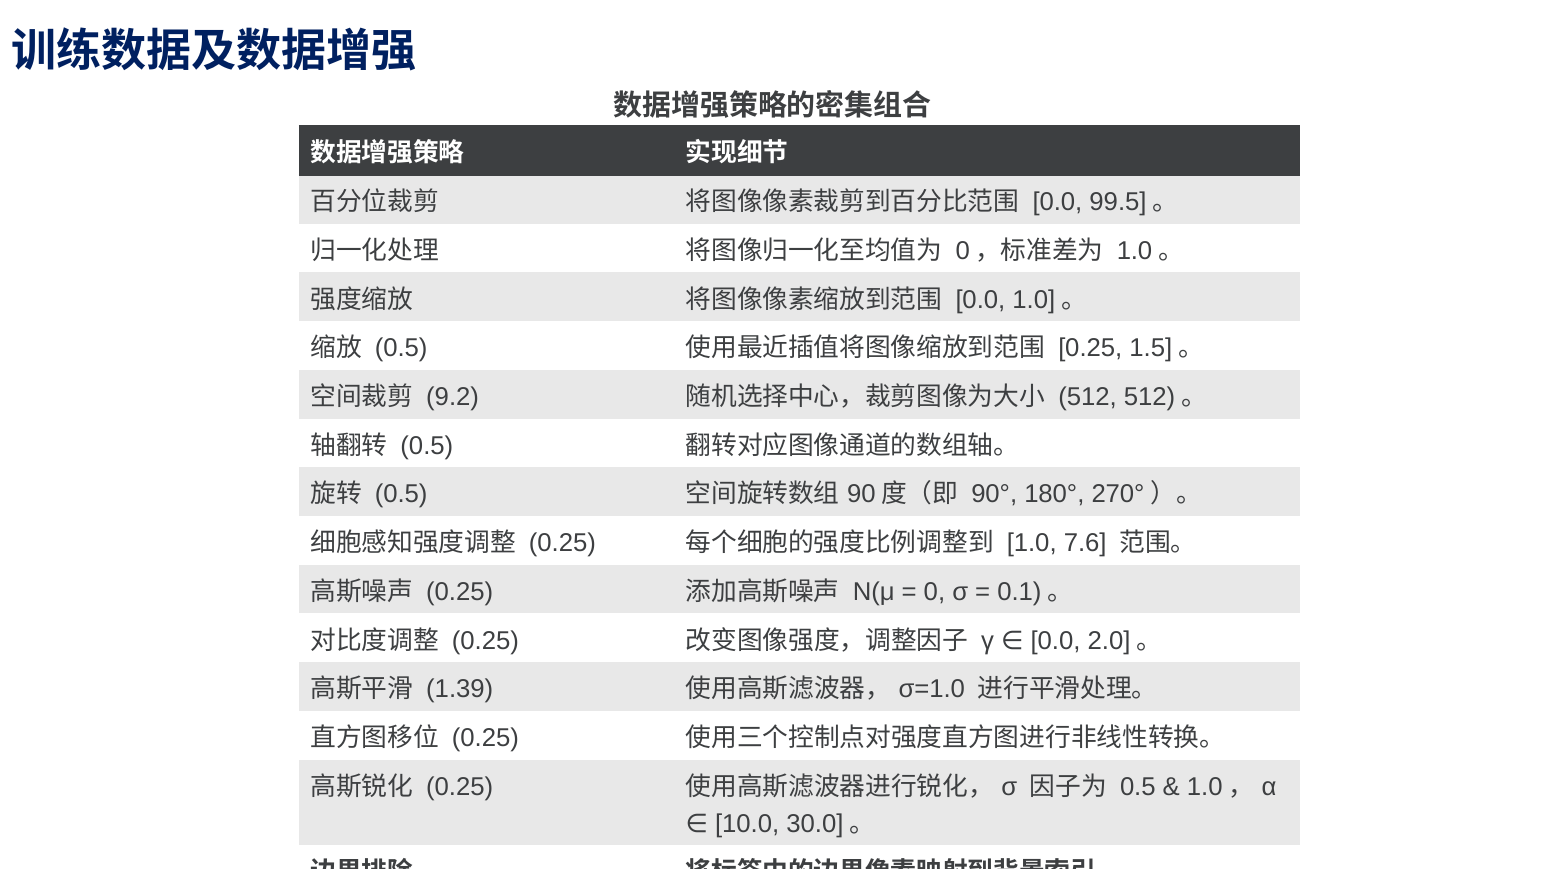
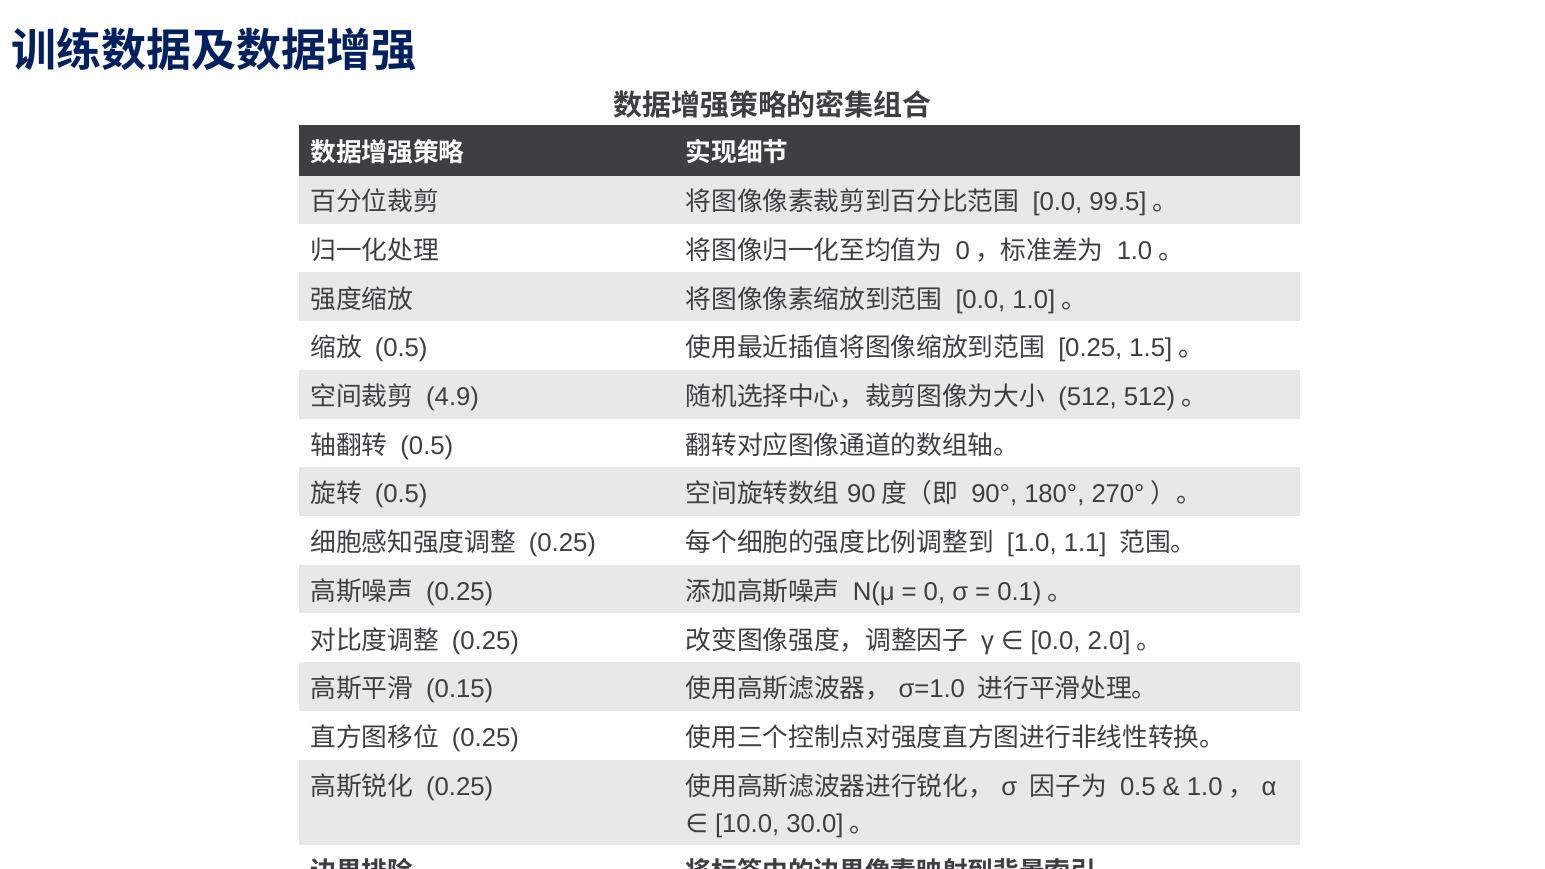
9.2: 9.2 -> 4.9 (453, 397)
7.6: 7.6 -> 1.1 (1085, 543)
1.39: 1.39 -> 0.15 (460, 689)
